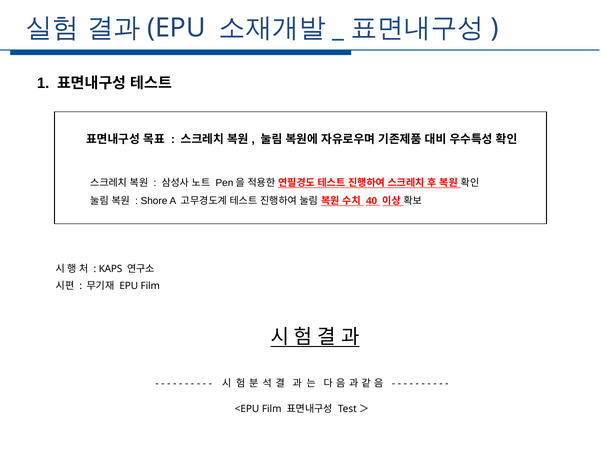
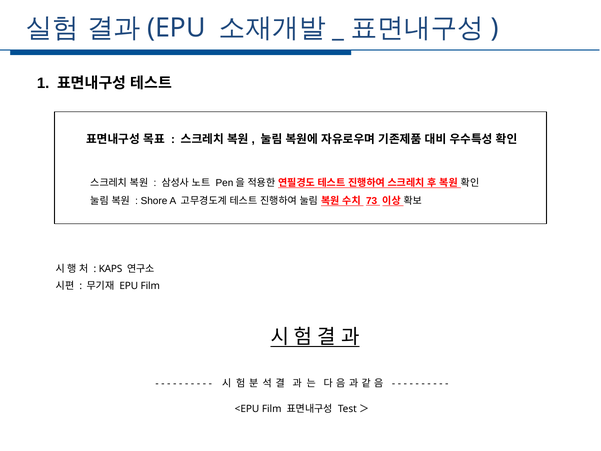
40: 40 -> 73 (372, 201)
